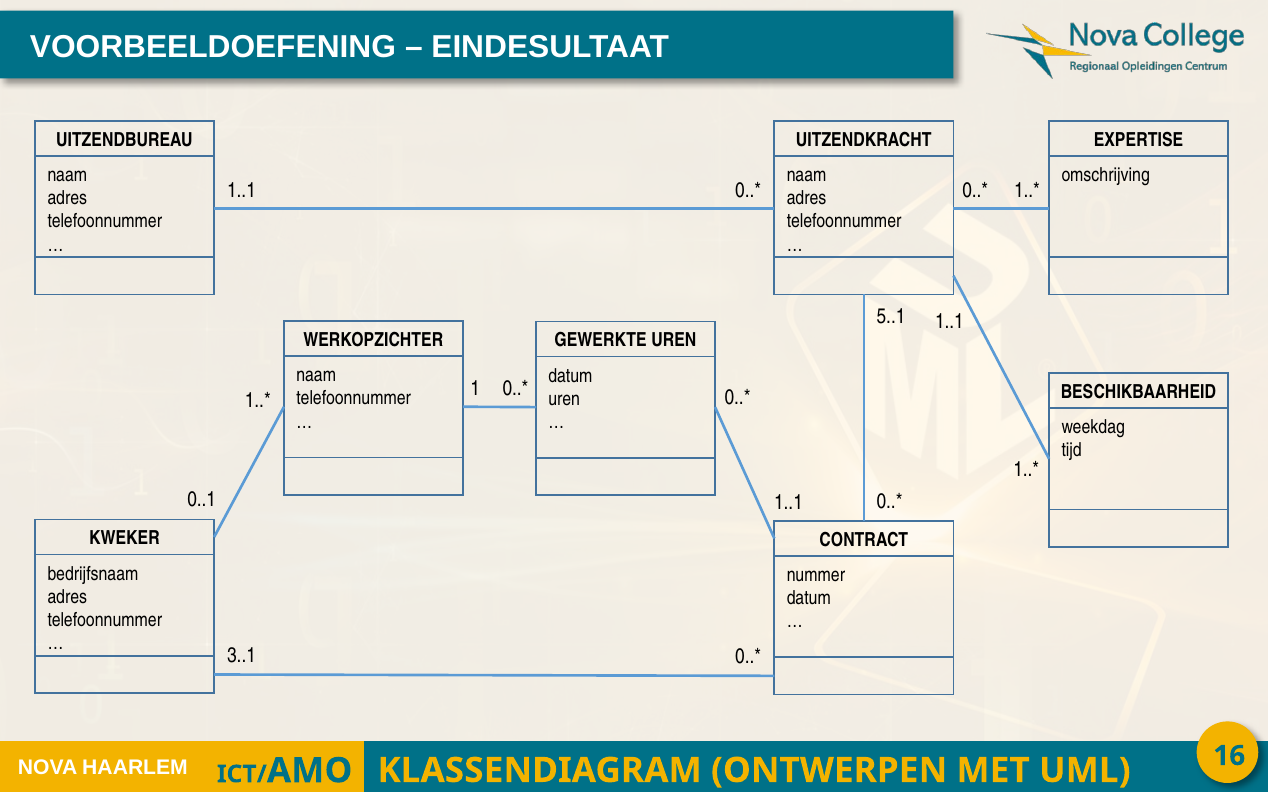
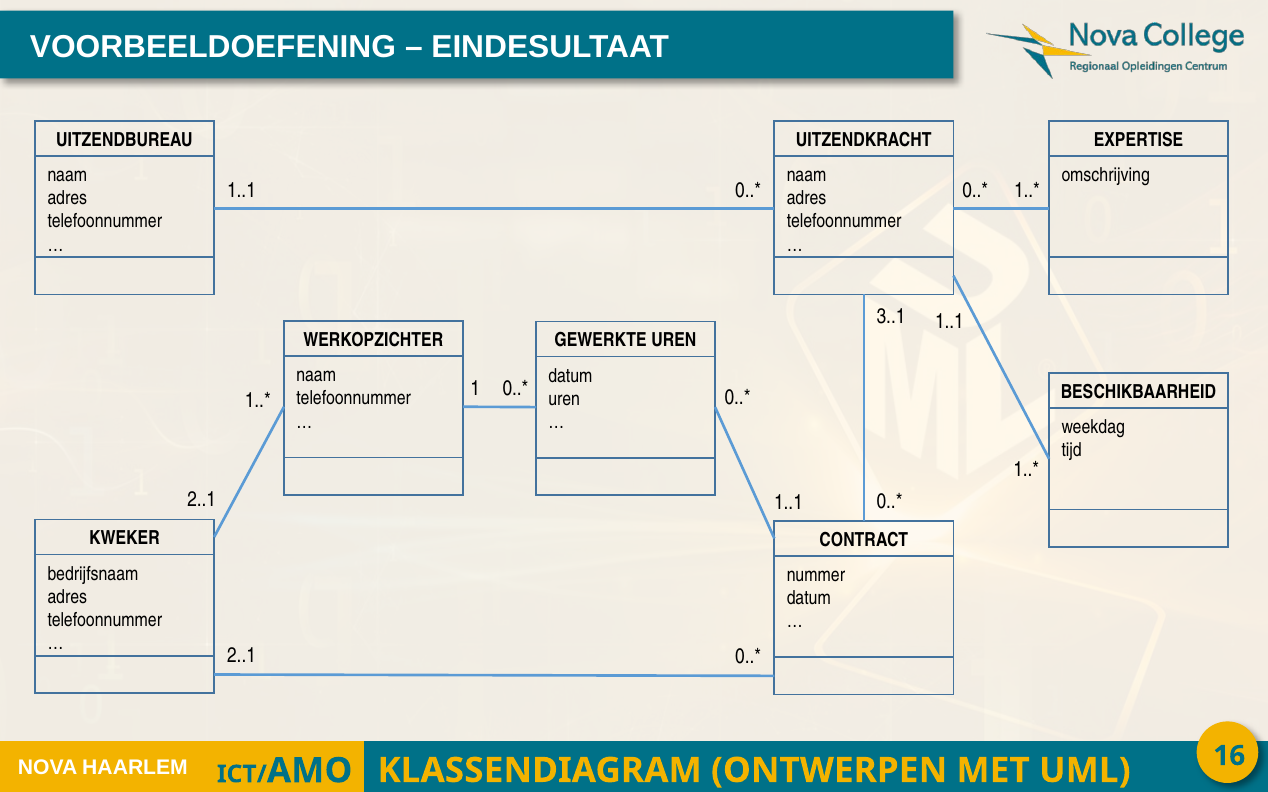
5..1: 5..1 -> 3..1 (891, 316)
0..1: 0..1 -> 2..1 (202, 500)
3..1: 3..1 -> 2..1 (242, 656)
